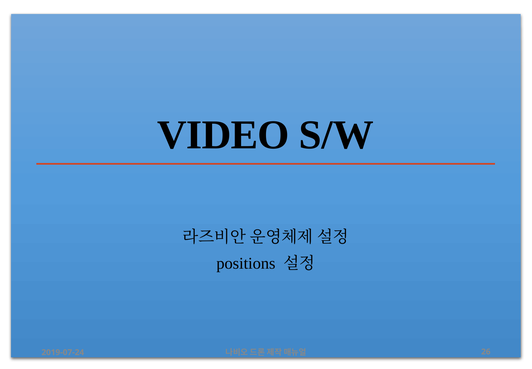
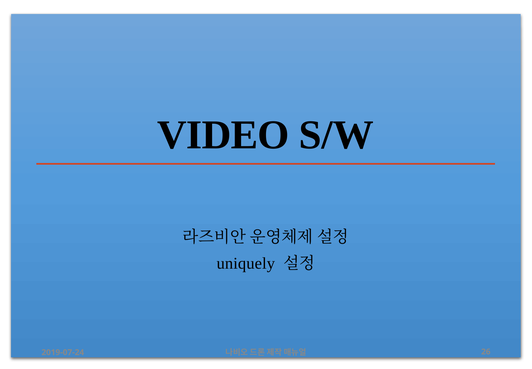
positions: positions -> uniquely (246, 263)
